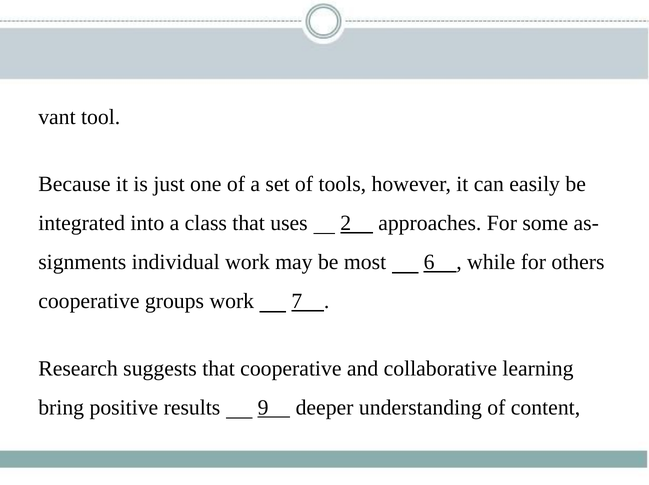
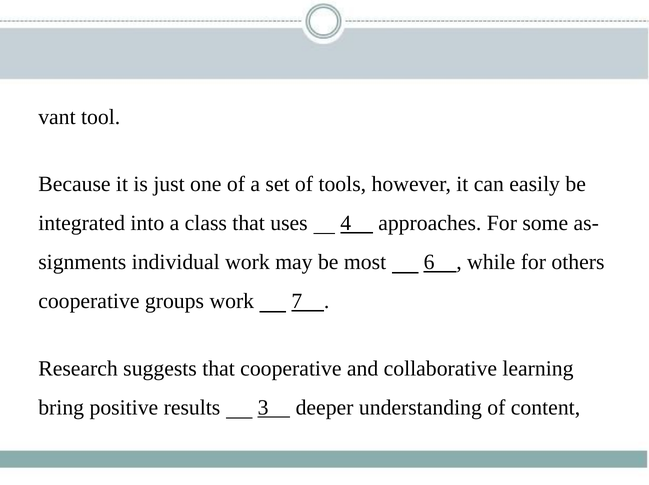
2: 2 -> 4 (346, 223)
9: 9 -> 3 (263, 408)
